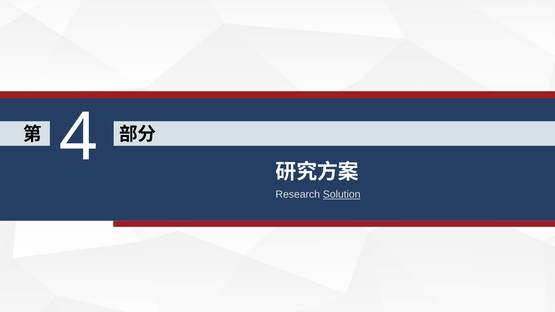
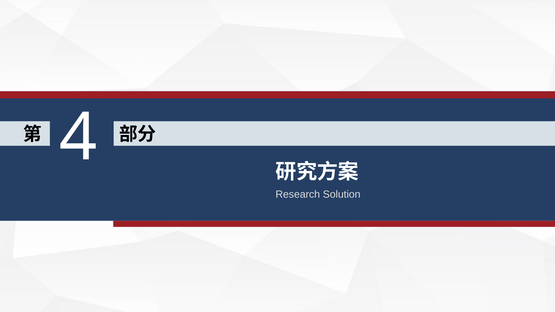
Solution underline: present -> none (342, 195)
